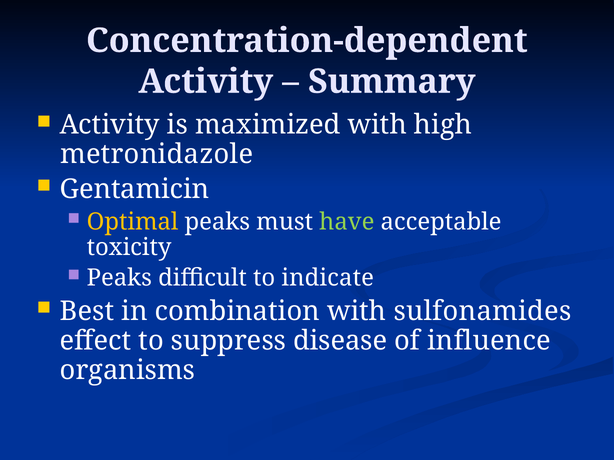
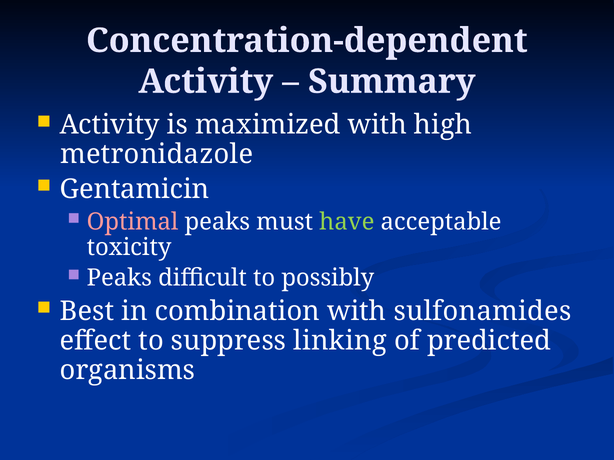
Optimal colour: yellow -> pink (133, 222)
indicate: indicate -> possibly (328, 278)
disease: disease -> linking (340, 341)
influence: influence -> predicted (489, 341)
